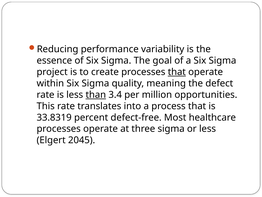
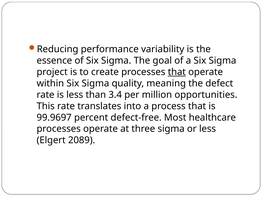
than underline: present -> none (96, 94)
33.8319: 33.8319 -> 99.9697 (54, 117)
2045: 2045 -> 2089 (82, 140)
